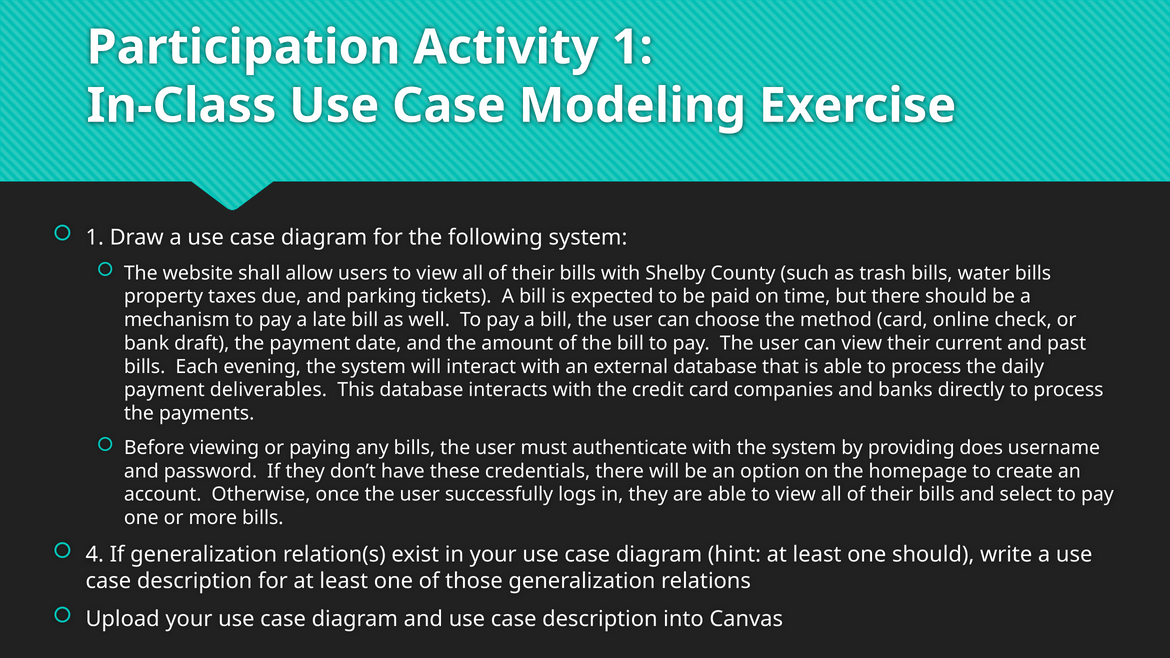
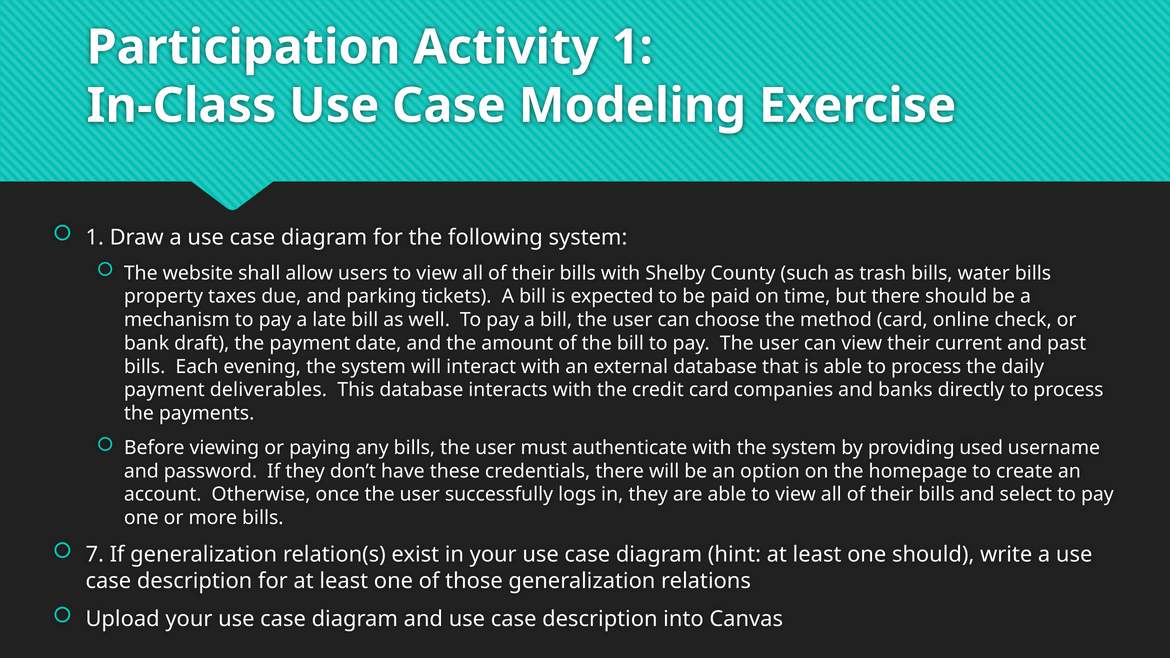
does: does -> used (981, 448)
4: 4 -> 7 (95, 555)
